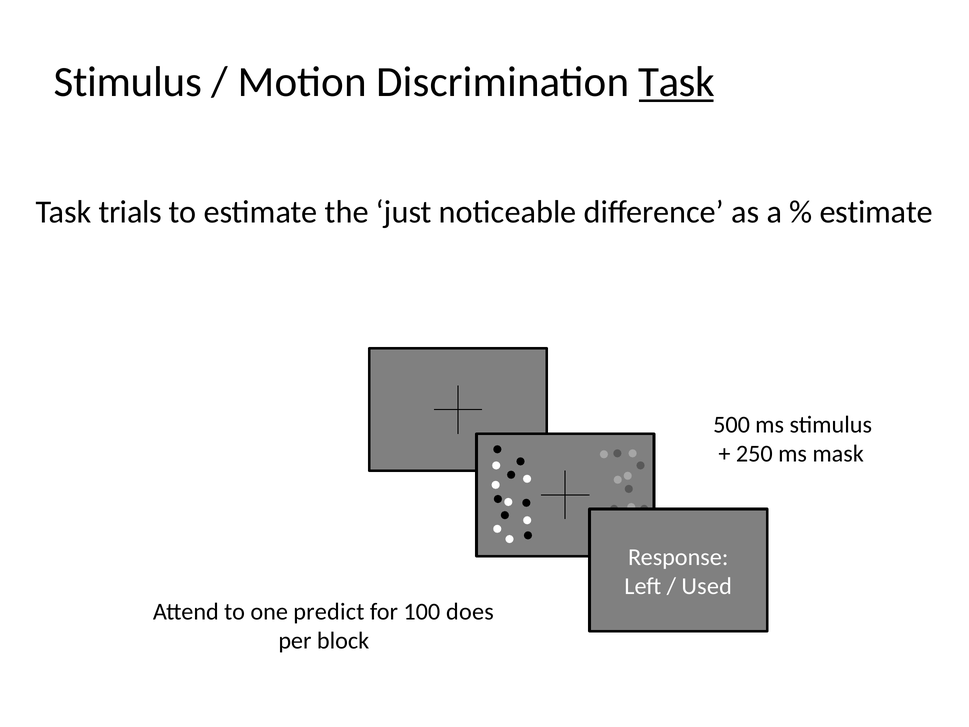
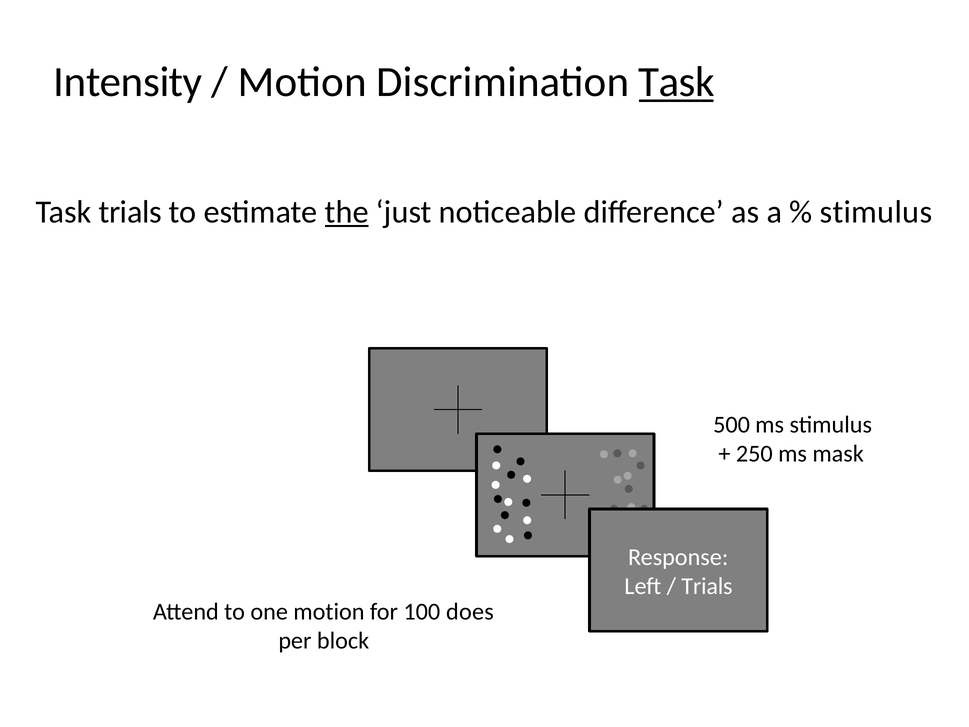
Stimulus: Stimulus -> Intensity (128, 82)
the underline: none -> present (347, 212)
estimate: estimate -> stimulus (876, 212)
Used: Used -> Trials (707, 586)
one predict: predict -> motion (329, 611)
